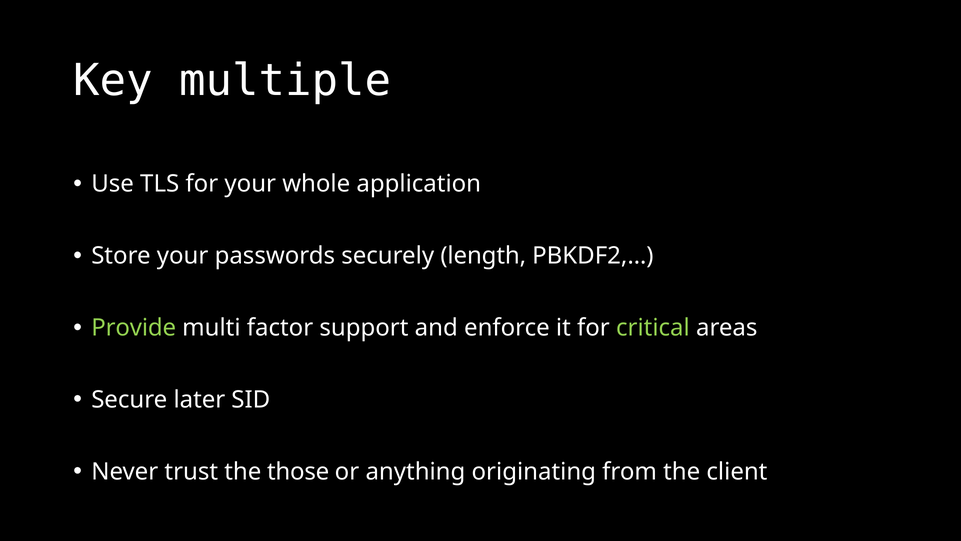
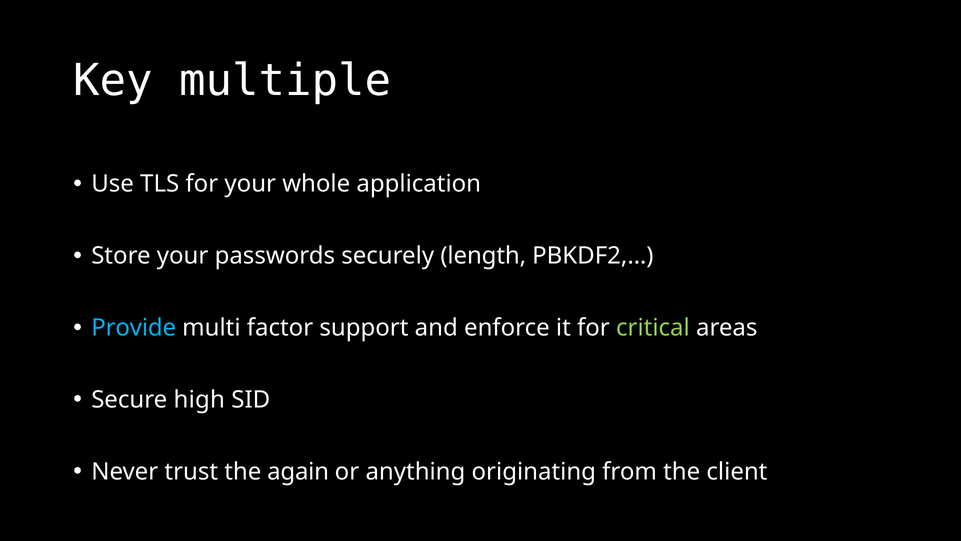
Provide colour: light green -> light blue (134, 328)
later: later -> high (199, 399)
those: those -> again (298, 471)
